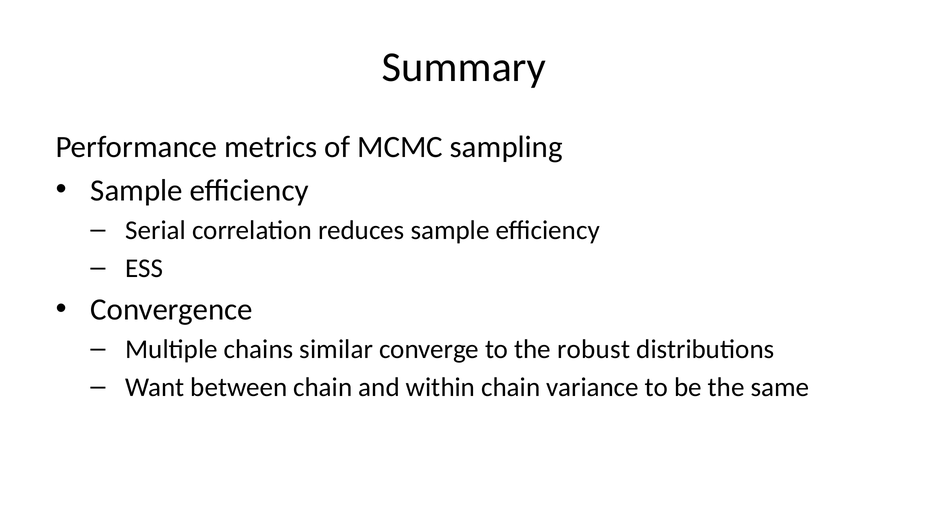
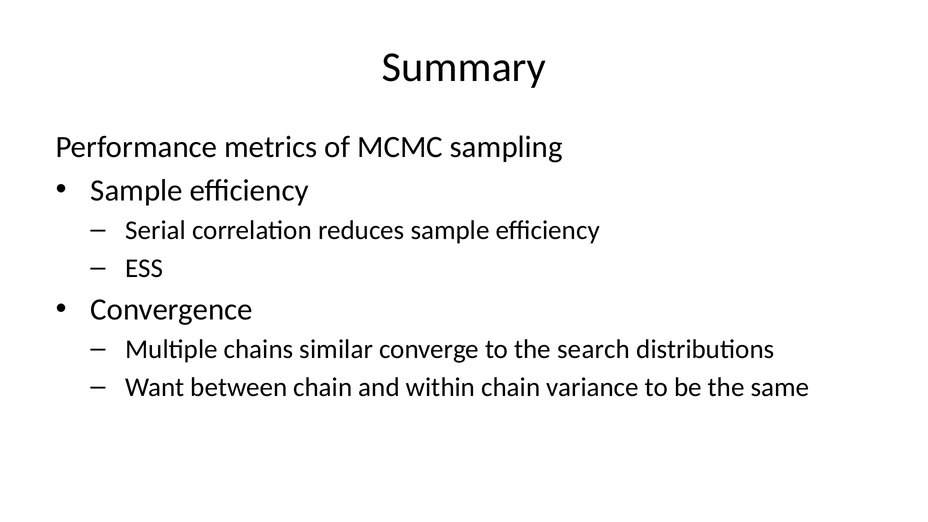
robust: robust -> search (594, 349)
